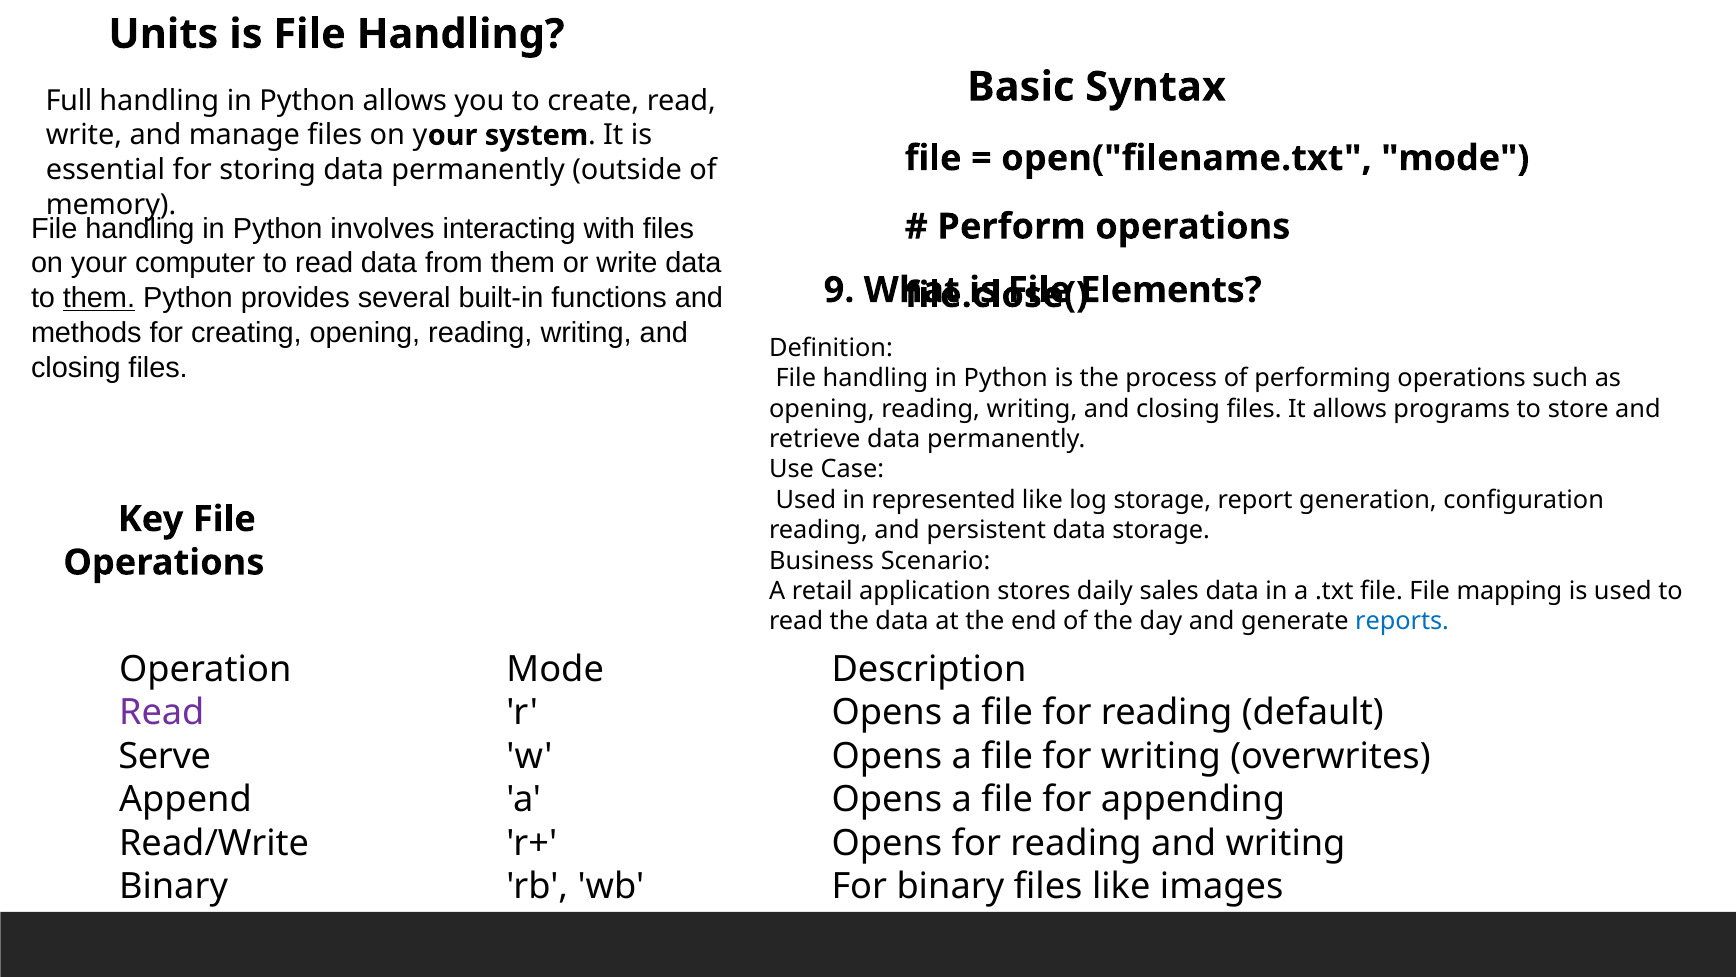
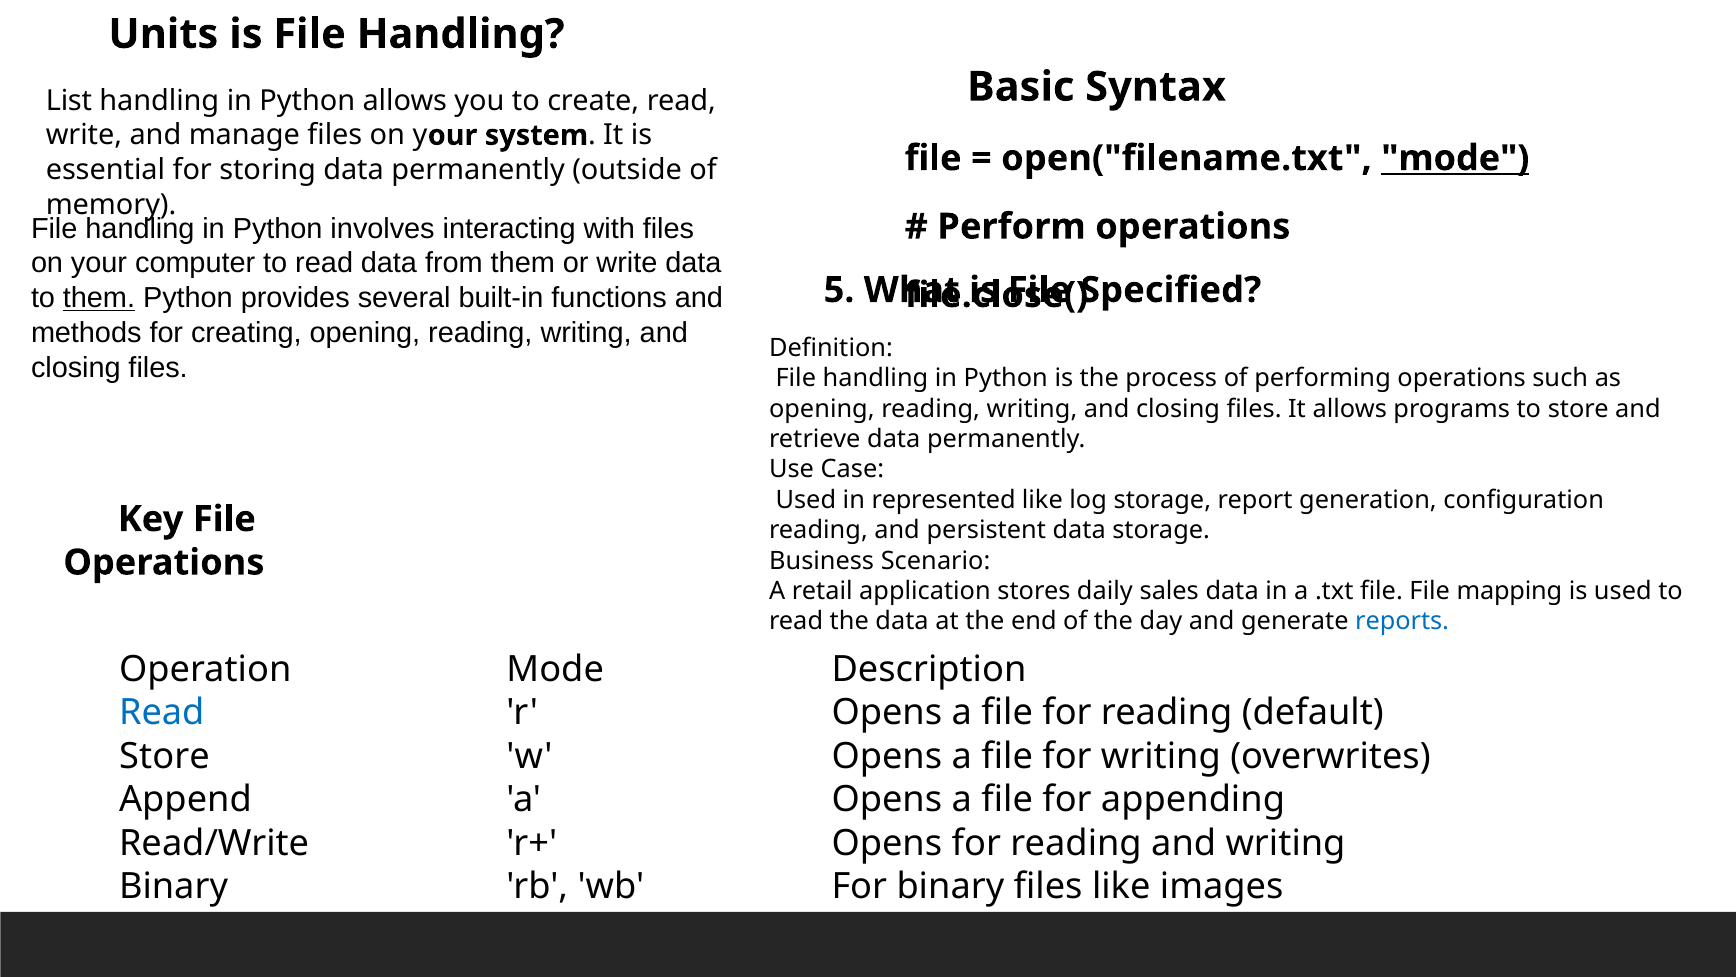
Full: Full -> List (69, 101)
mode underline: none -> present (1455, 158)
9: 9 -> 5 (839, 290)
Elements: Elements -> Specified (1171, 290)
Read colour: purple -> blue (162, 713)
Serve: Serve -> Store (164, 756)
